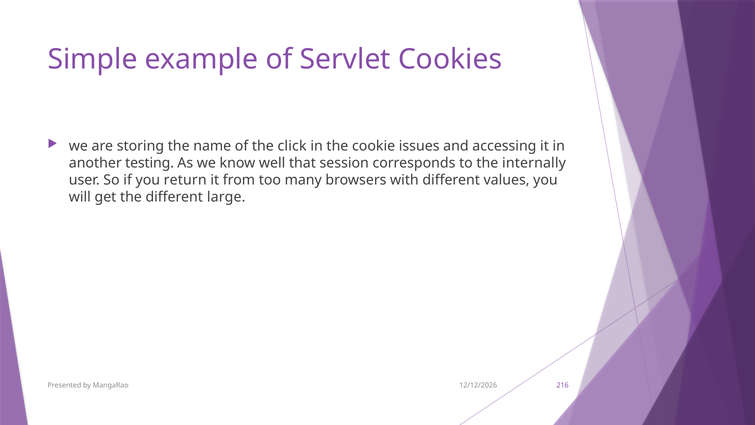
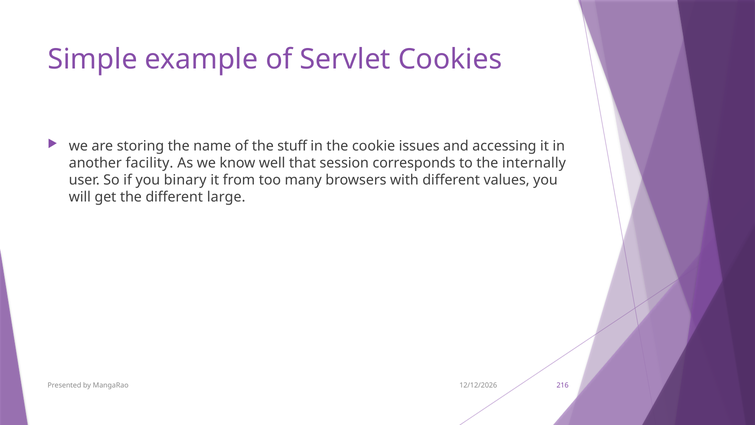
click: click -> stuff (292, 146)
testing: testing -> facility (149, 163)
return: return -> binary (185, 180)
